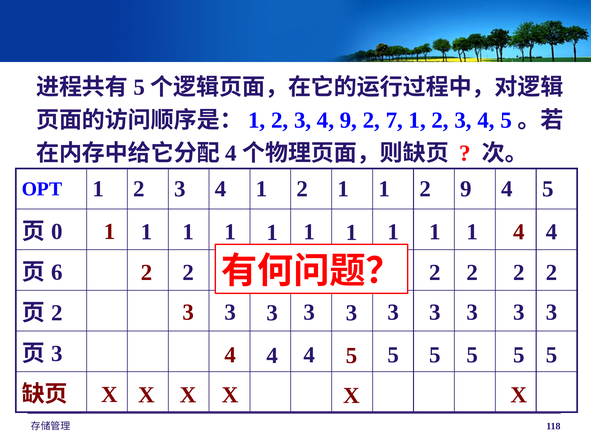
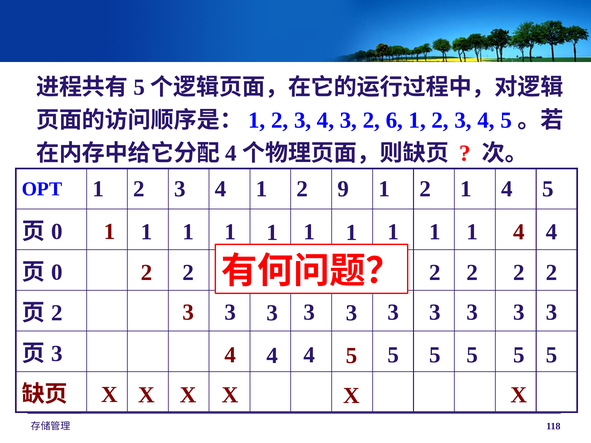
4 9: 9 -> 3 (348, 120)
7: 7 -> 6 (394, 120)
2 1: 1 -> 9 (343, 189)
2 9: 9 -> 1 (466, 189)
6: 6 -> 0 (57, 272)
